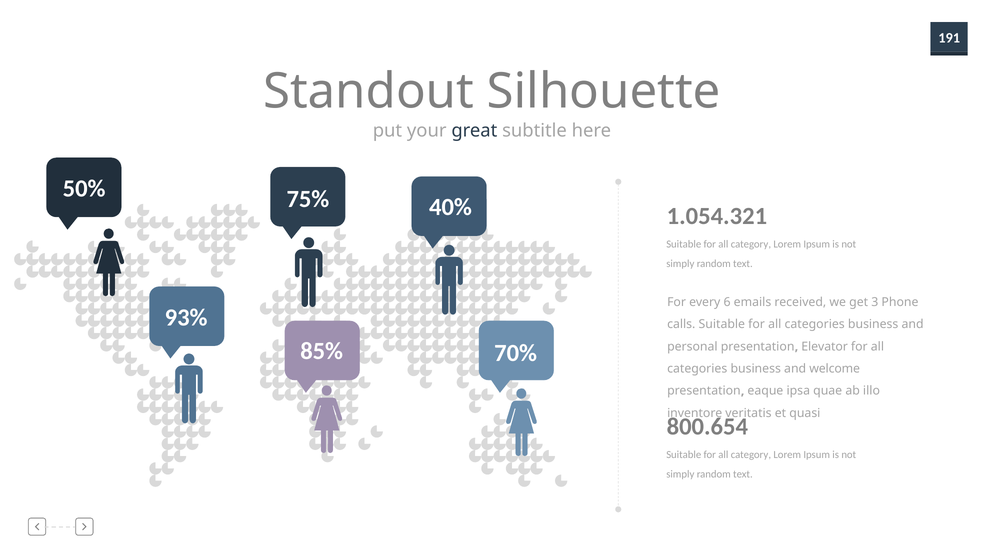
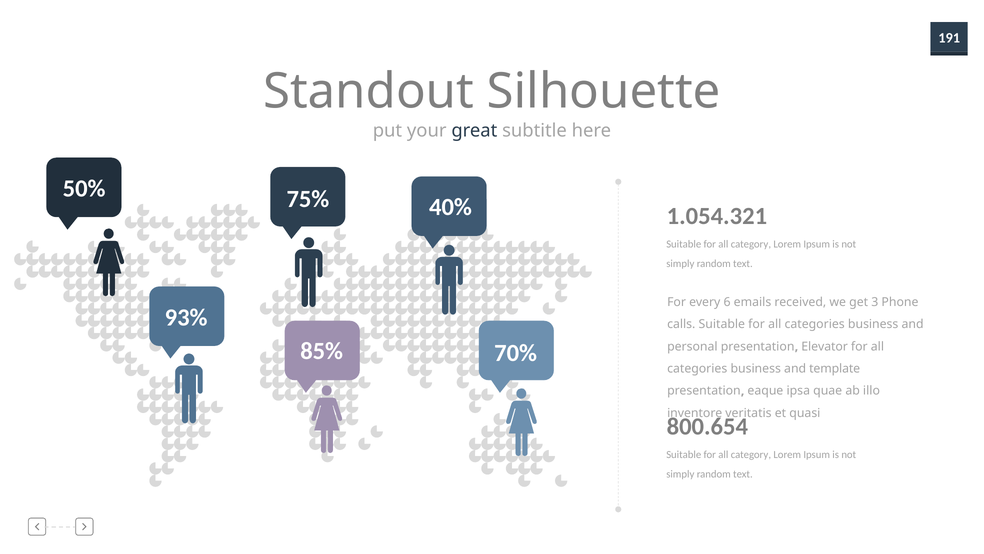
welcome: welcome -> template (835, 368)
